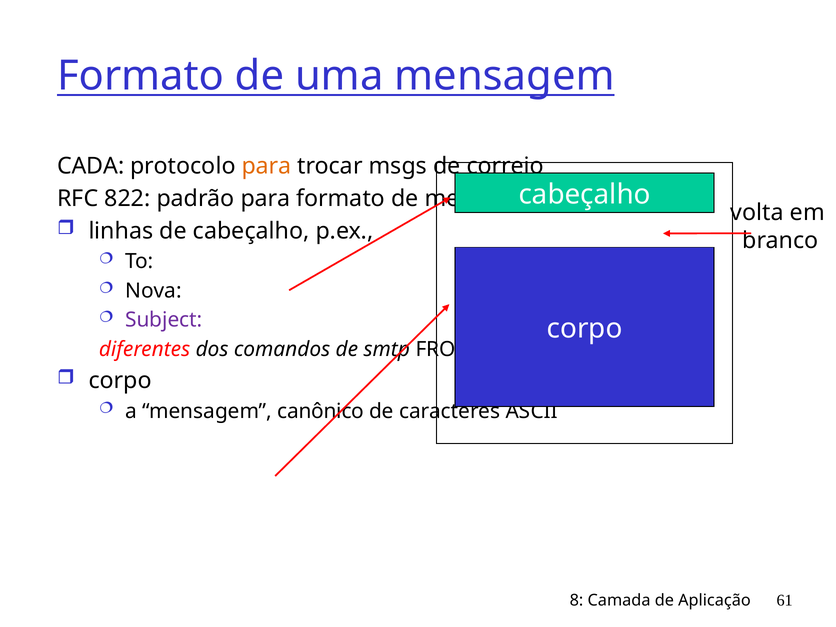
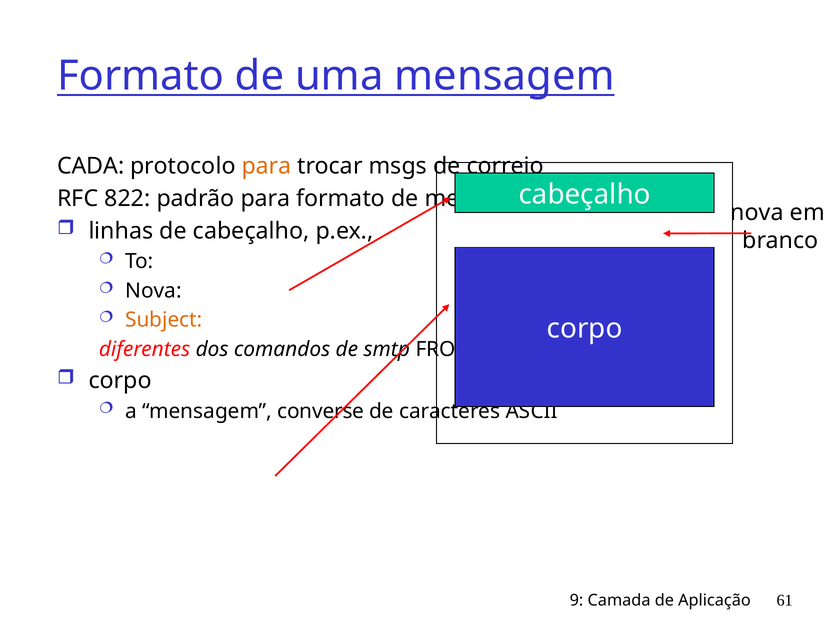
volta: volta -> nova (757, 213)
Subject colour: purple -> orange (164, 320)
canônico: canônico -> converse (321, 411)
8: 8 -> 9 (576, 600)
